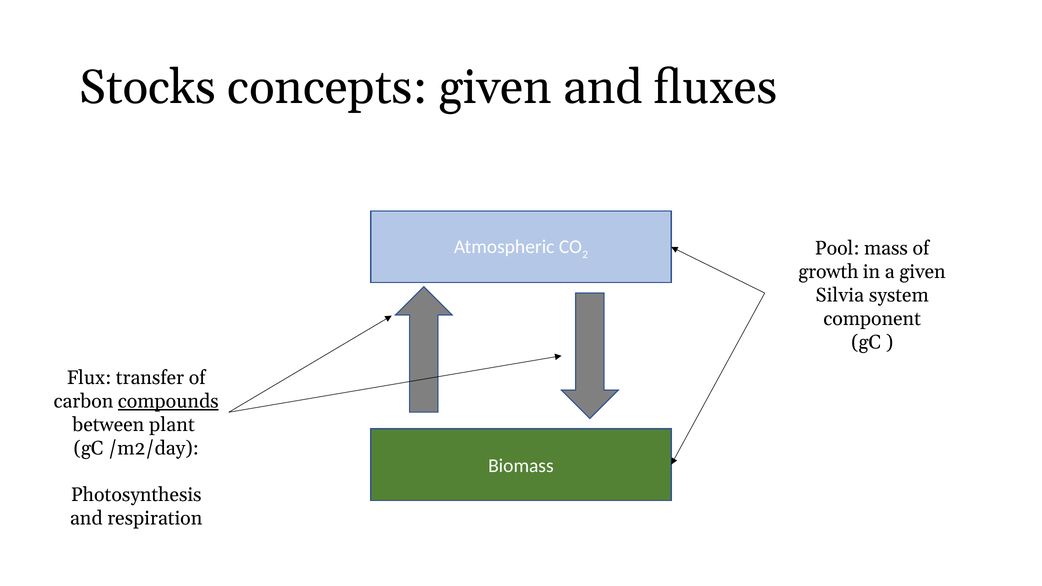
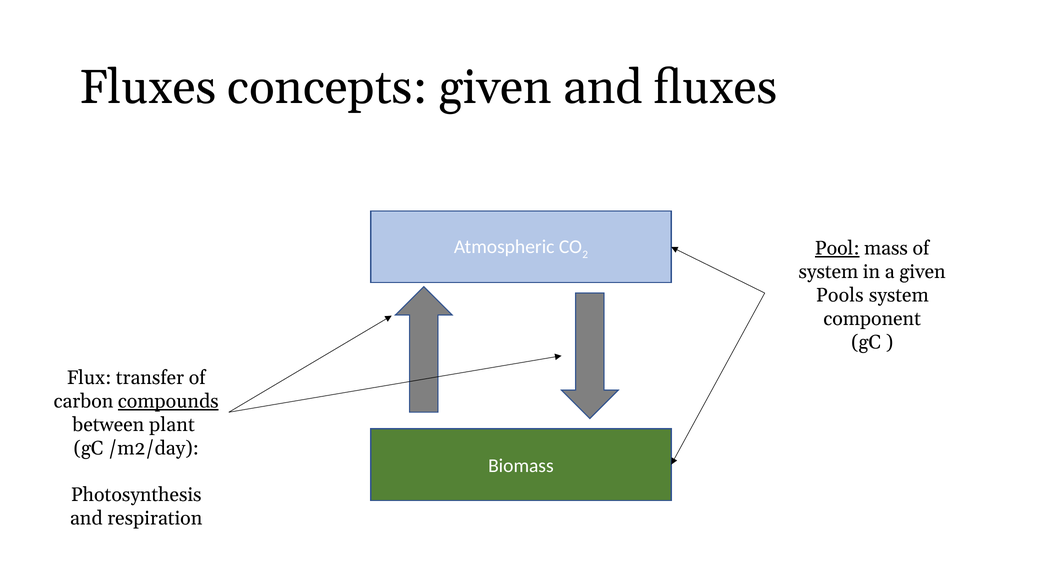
Stocks: Stocks -> Fluxes (148, 88)
Pool underline: none -> present (837, 248)
growth: growth -> system (828, 272)
Silvia: Silvia -> Pools (840, 295)
